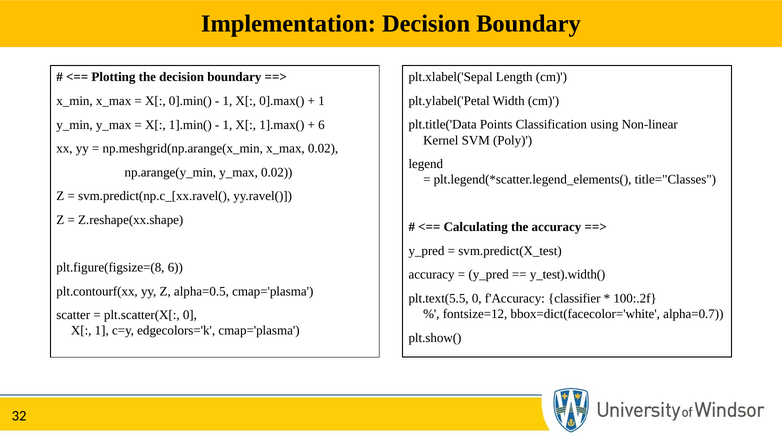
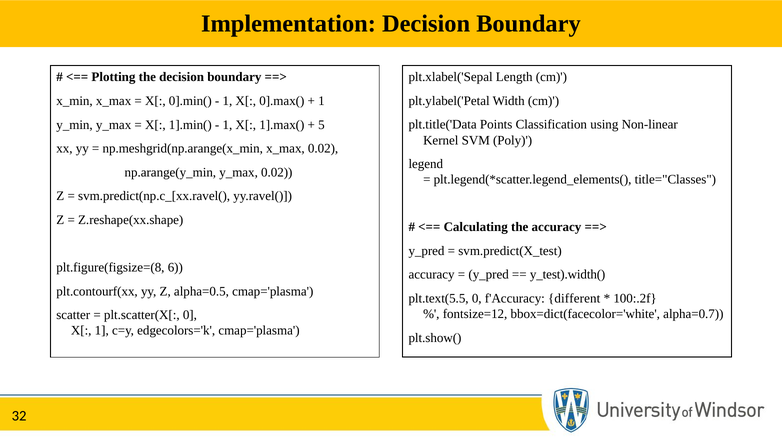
6: 6 -> 5 (321, 125)
classifier: classifier -> different (574, 298)
